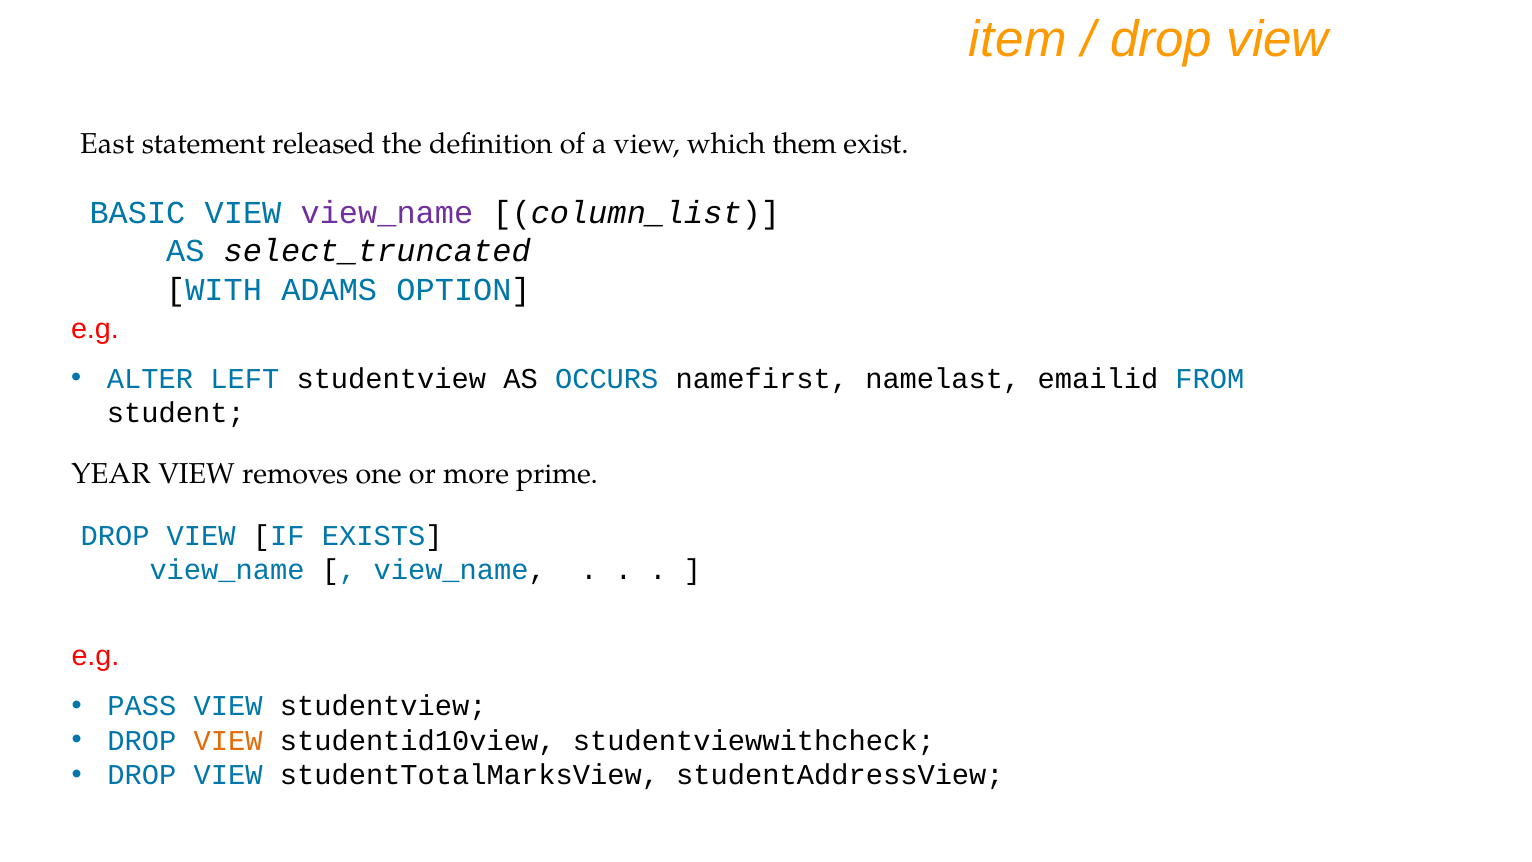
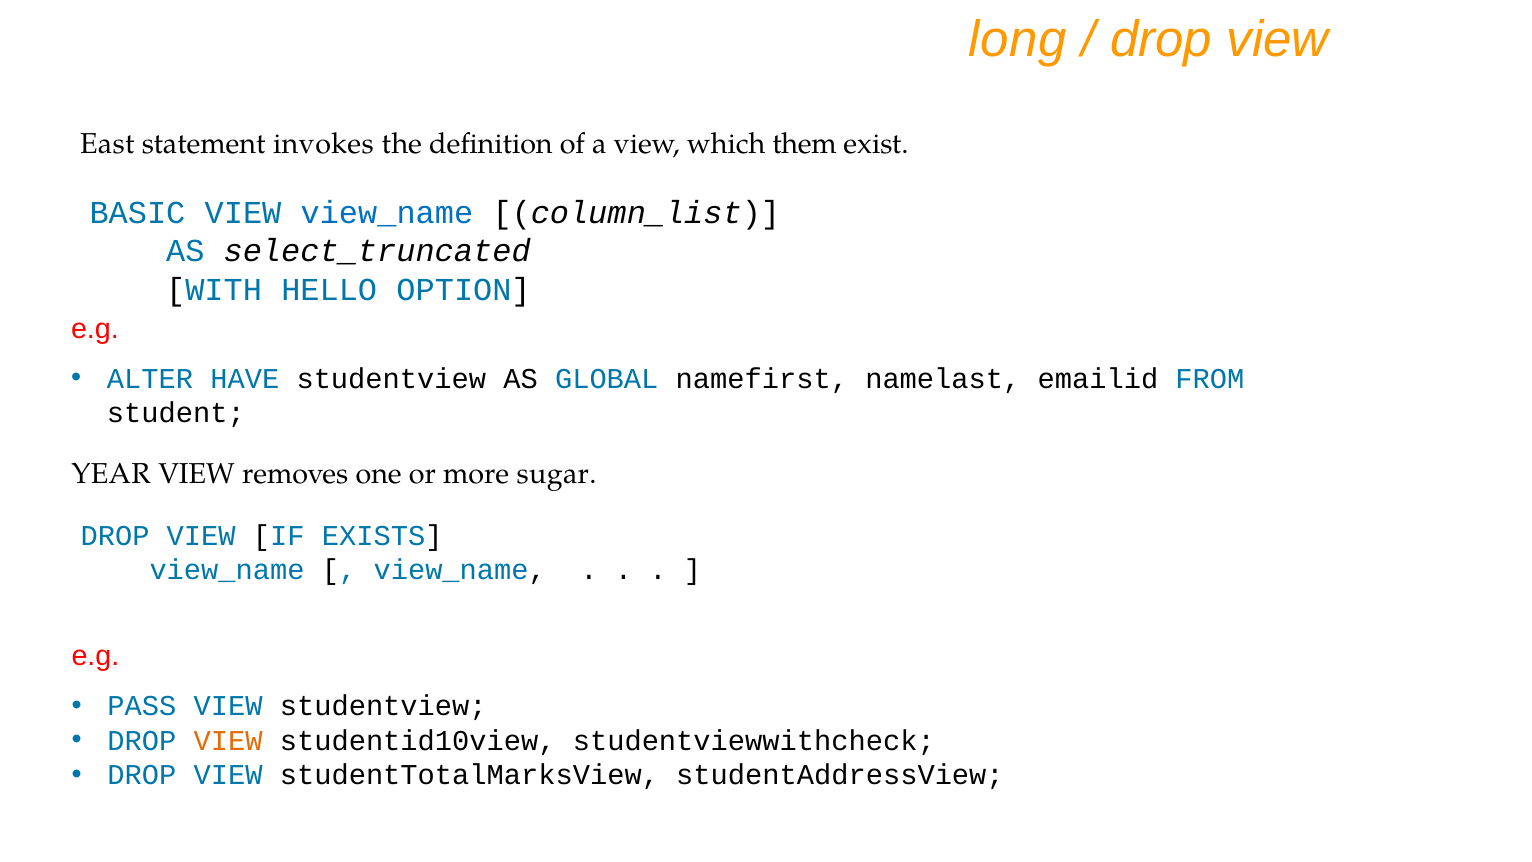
item: item -> long (1018, 40)
released: released -> invokes (323, 144)
view_name colour: purple -> blue (387, 213)
ADAMS: ADAMS -> HELLO (329, 289)
LEFT: LEFT -> HAVE (245, 379)
OCCURS: OCCURS -> GLOBAL (607, 379)
prime: prime -> sugar (557, 474)
